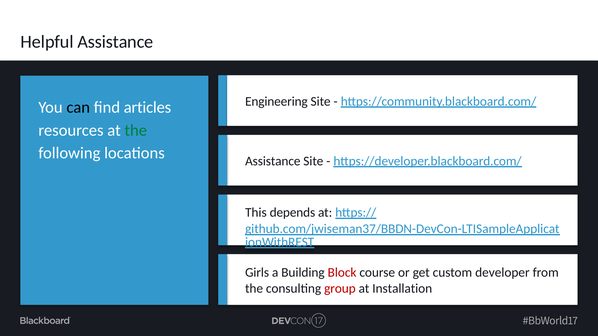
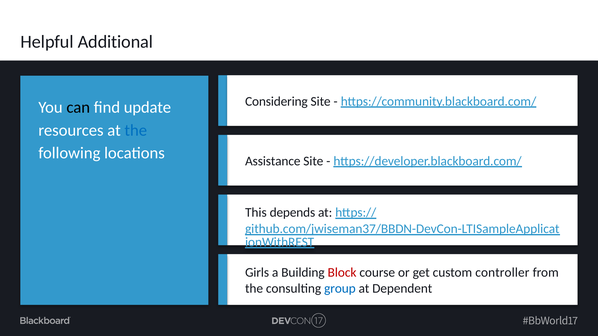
Helpful Assistance: Assistance -> Additional (115, 42)
Engineering: Engineering -> Considering (276, 101)
articles: articles -> update (147, 108)
the colour: green -> blue (136, 130)
developer: developer -> controller (502, 273)
group colour: red -> blue (340, 289)
Installation: Installation -> Dependent (402, 289)
